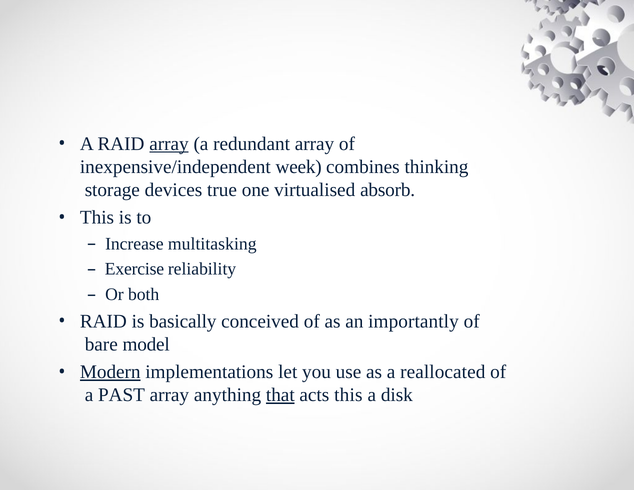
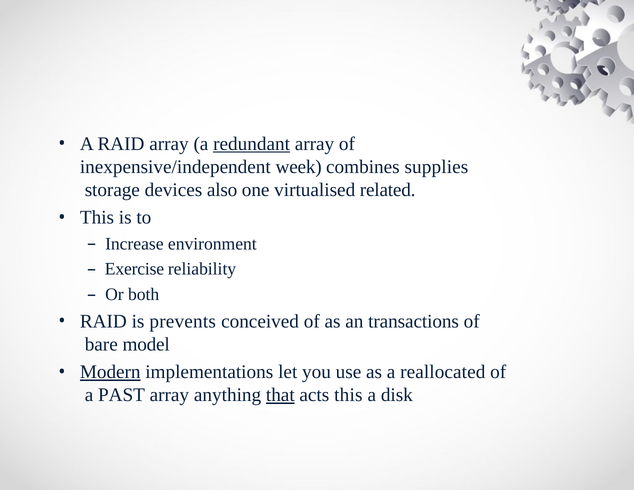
array underline: present -> none (169, 144)
redundant underline: none -> present (252, 144)
thinking: thinking -> supplies (436, 167)
true: true -> also (222, 190)
absorb: absorb -> related (388, 190)
multitasking: multitasking -> environment (212, 244)
basically: basically -> prevents (183, 321)
importantly: importantly -> transactions (414, 321)
